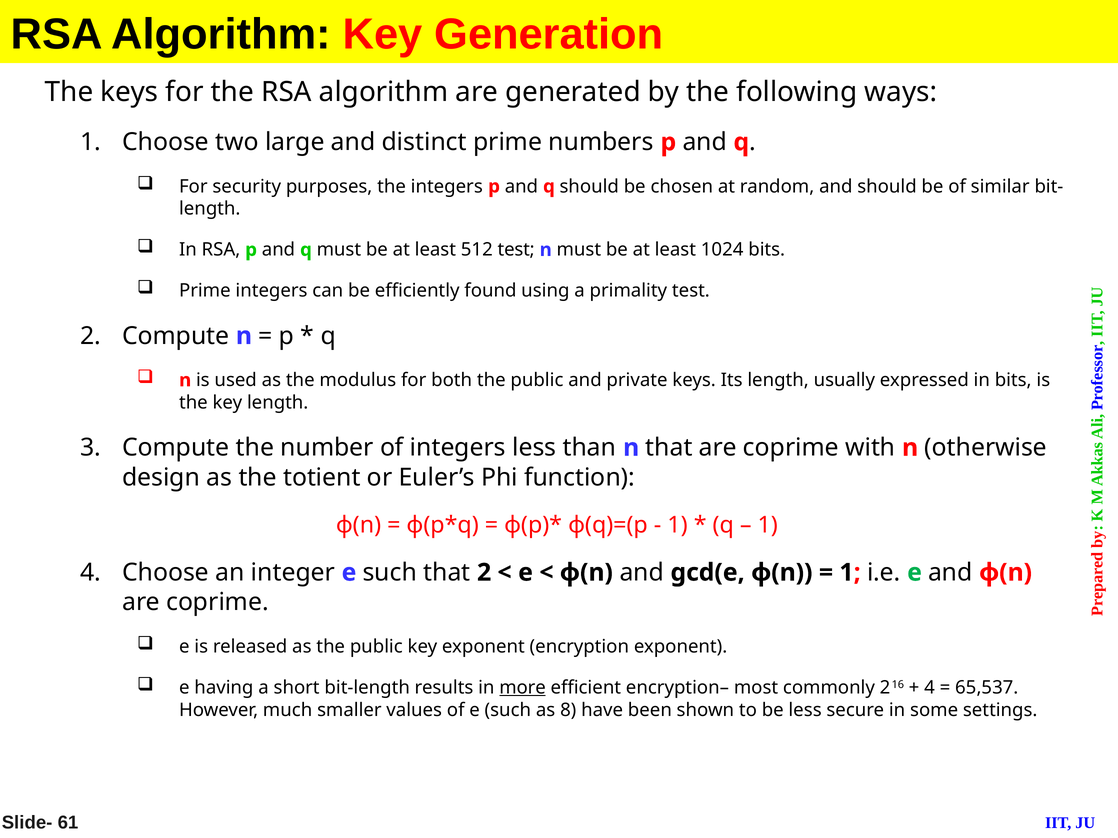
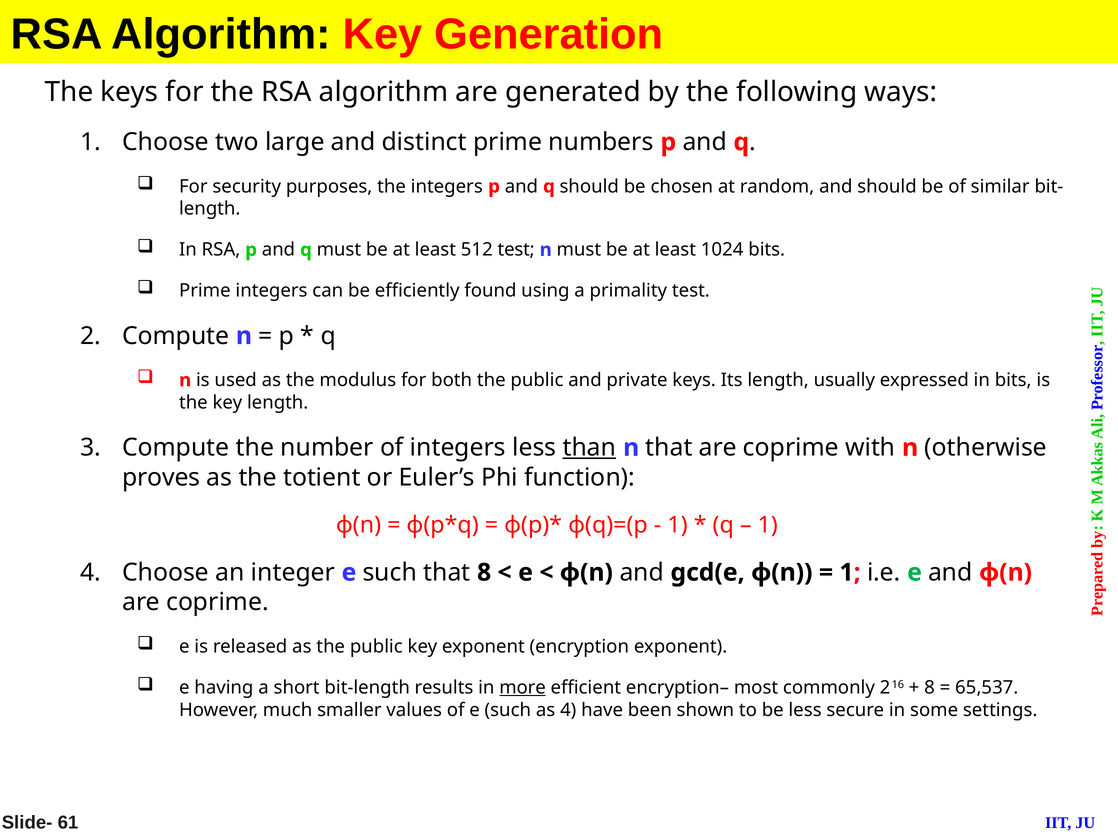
than underline: none -> present (589, 448)
design: design -> proves (161, 478)
that 2: 2 -> 8 (484, 573)
4: 4 -> 8 (930, 688)
as 8: 8 -> 4 (568, 710)
